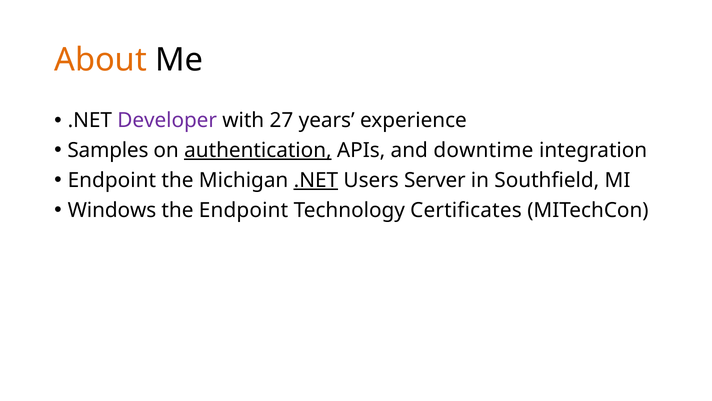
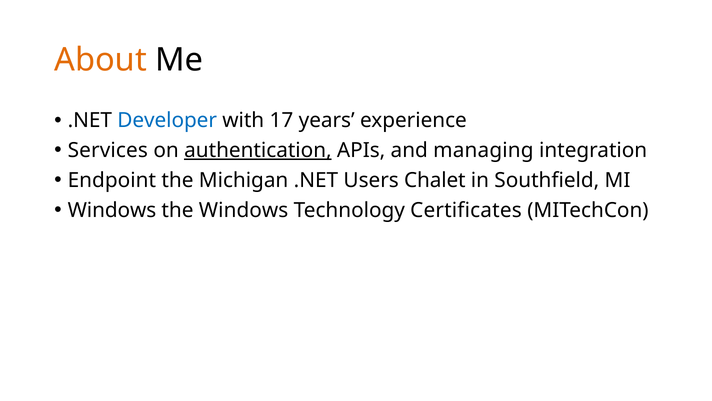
Developer colour: purple -> blue (167, 120)
27: 27 -> 17 (281, 120)
Samples: Samples -> Services (108, 150)
downtime: downtime -> managing (483, 150)
.NET underline: present -> none (316, 180)
Server: Server -> Chalet (435, 180)
the Endpoint: Endpoint -> Windows (244, 210)
